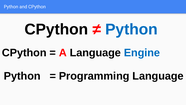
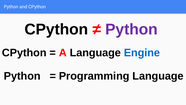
Python colour: blue -> purple (131, 29)
